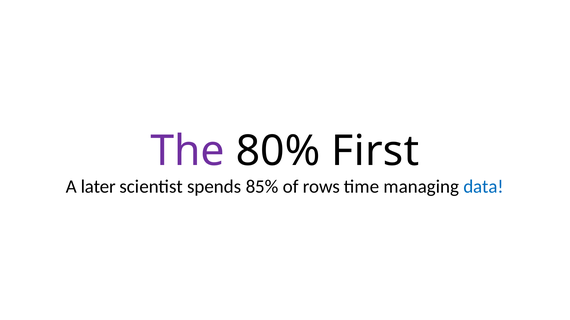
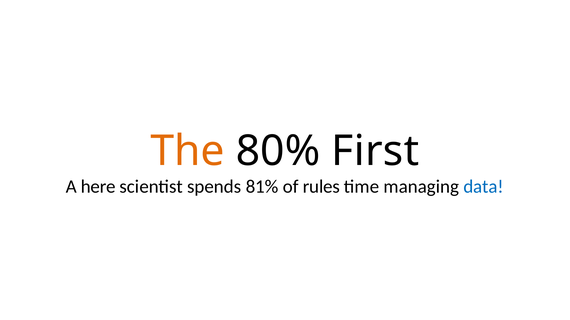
The colour: purple -> orange (188, 151)
later: later -> here (98, 187)
85%: 85% -> 81% (262, 187)
rows: rows -> rules (321, 187)
